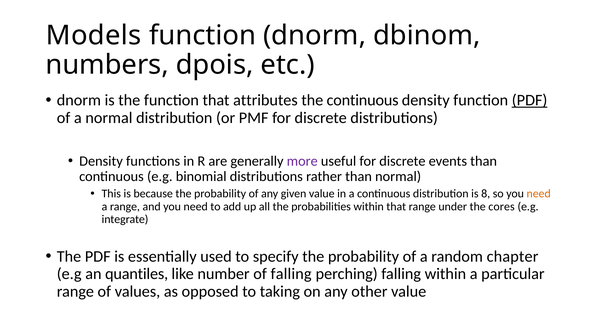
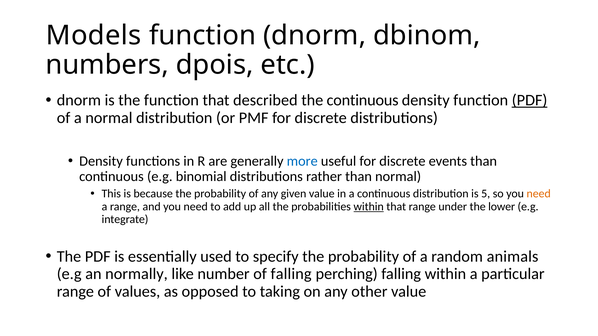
attributes: attributes -> described (265, 100)
more colour: purple -> blue (302, 161)
8: 8 -> 5 (486, 194)
within underline: none -> present (369, 207)
cores: cores -> lower (502, 207)
chapter: chapter -> animals (513, 257)
quantiles: quantiles -> normally (136, 274)
